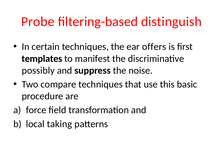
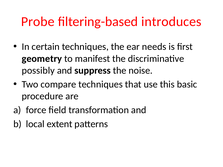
distinguish: distinguish -> introduces (171, 22)
offers: offers -> needs (154, 47)
templates: templates -> geometry (42, 59)
taking: taking -> extent (60, 124)
